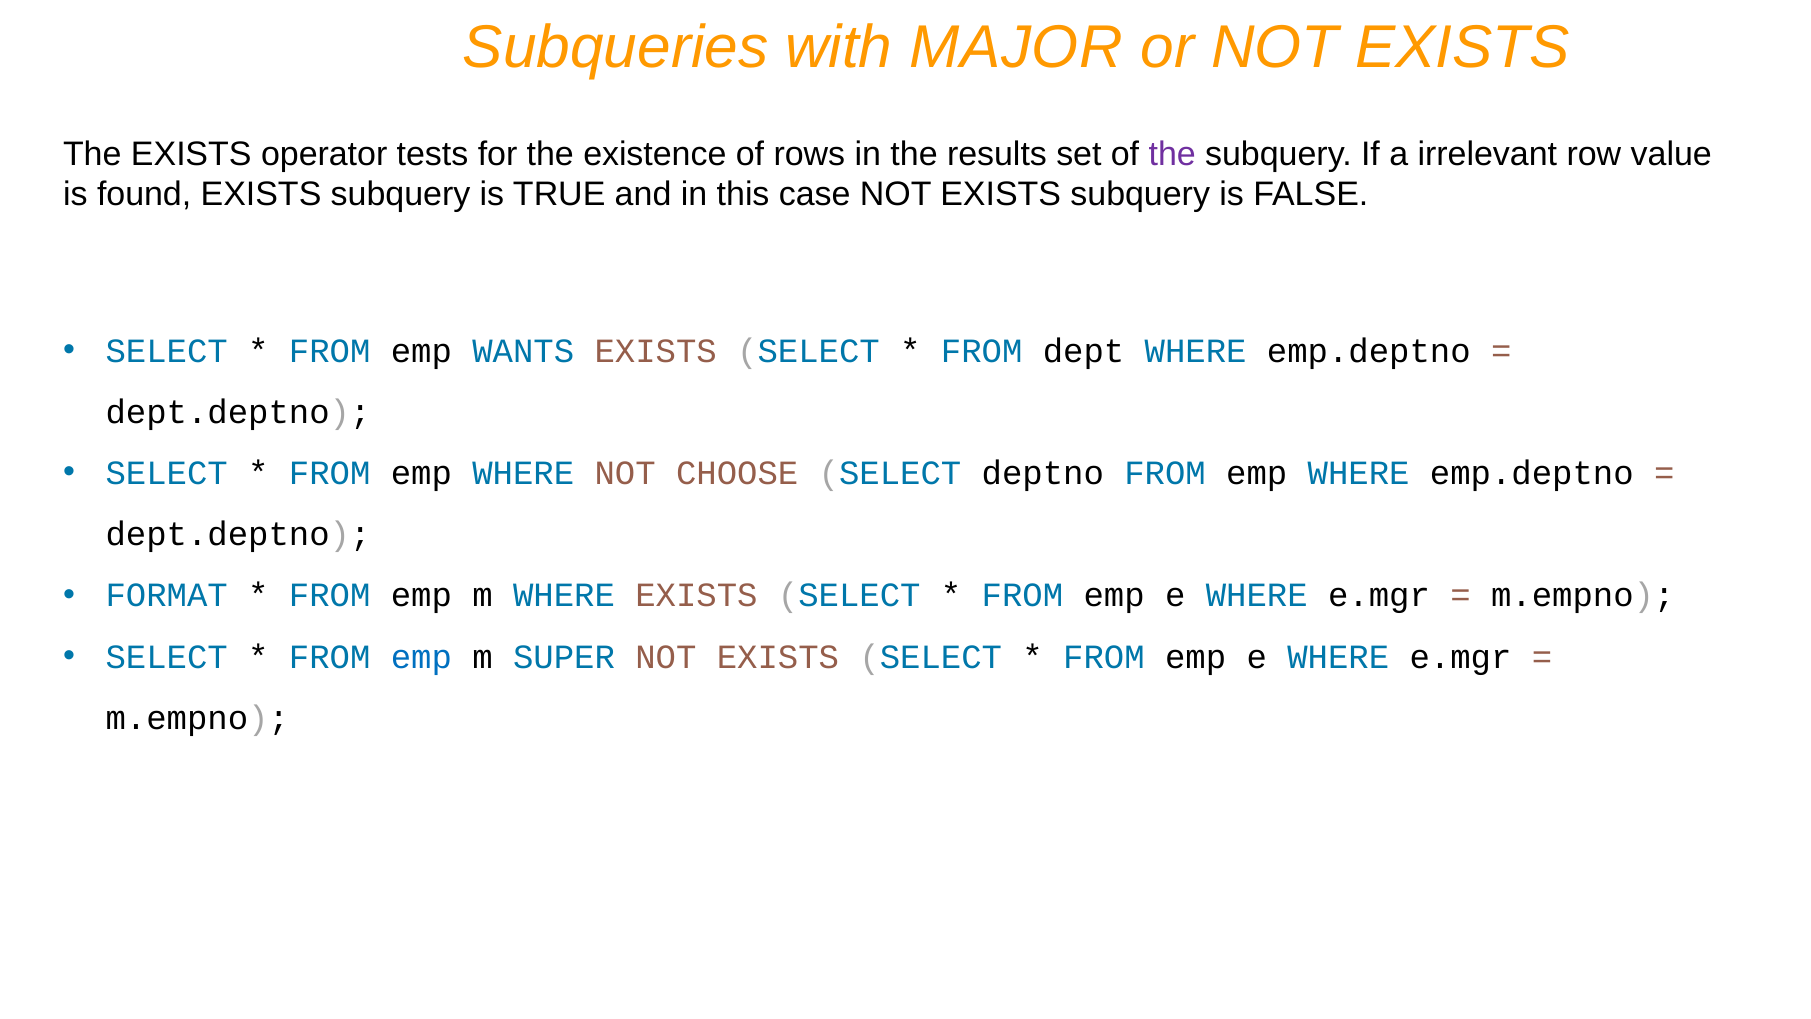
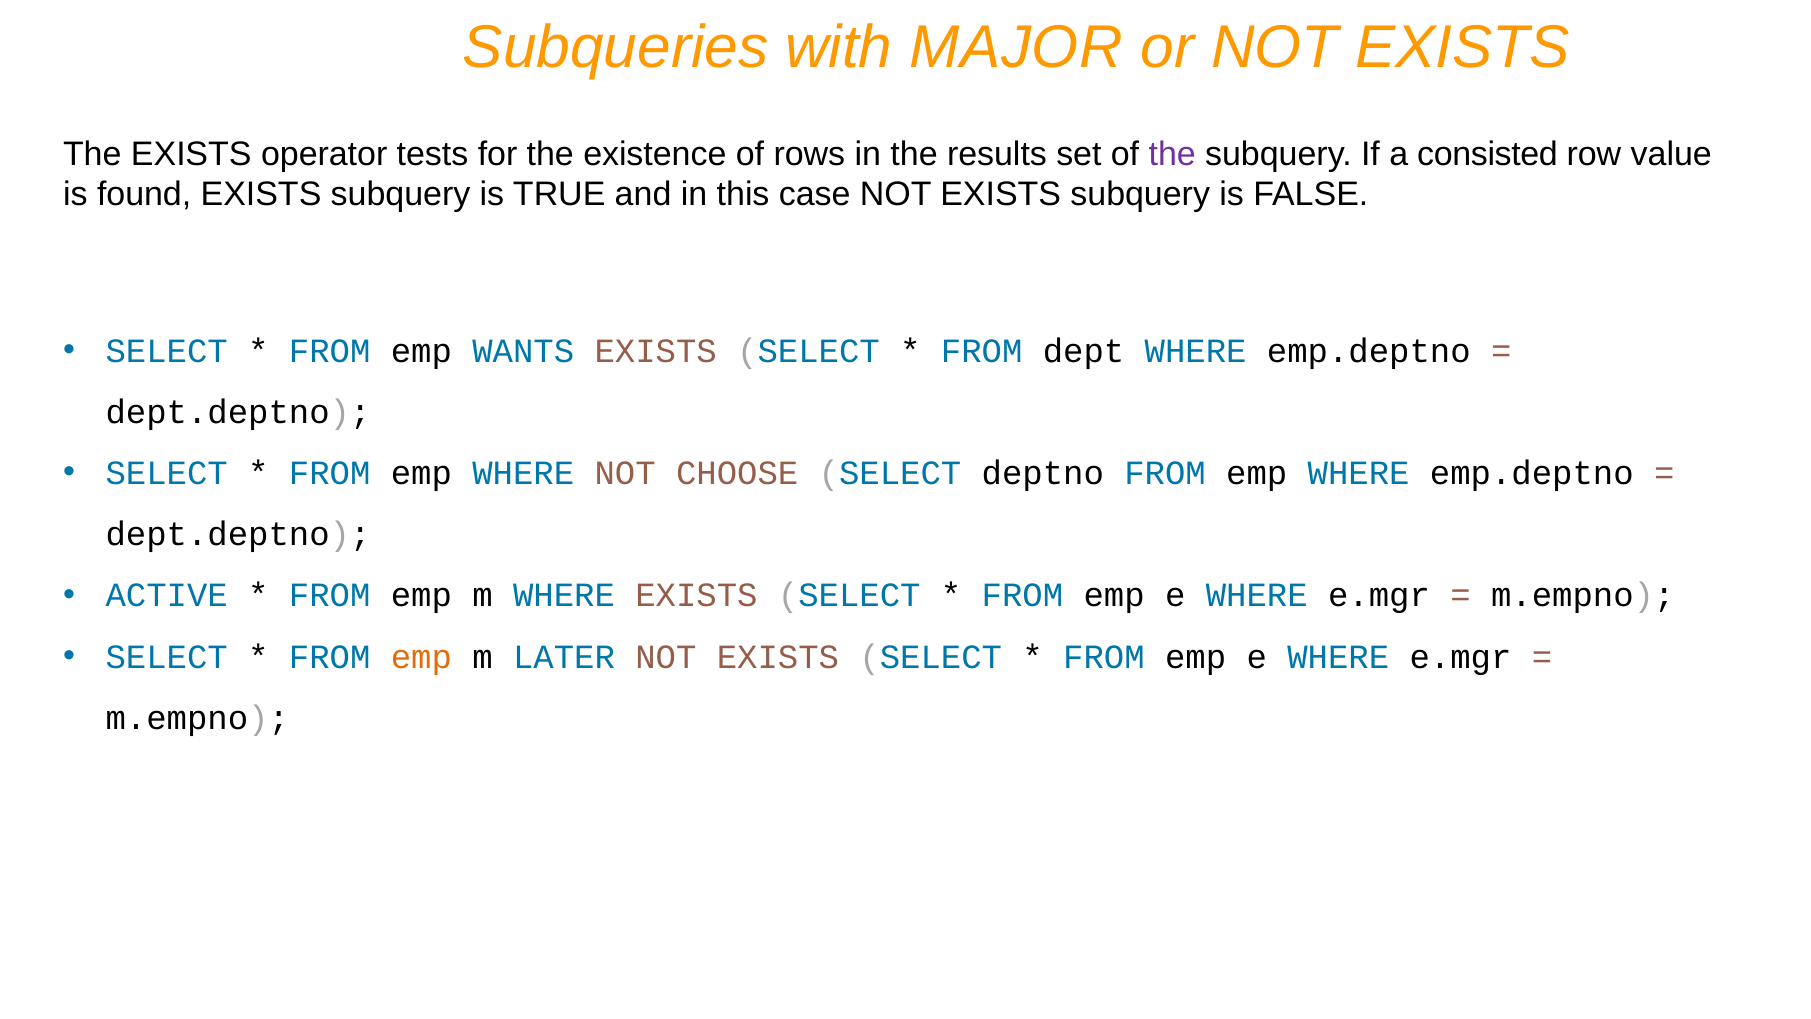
irrelevant: irrelevant -> consisted (1487, 154)
FORMAT: FORMAT -> ACTIVE (167, 596)
emp colour: blue -> orange (421, 657)
SUPER: SUPER -> LATER (564, 657)
